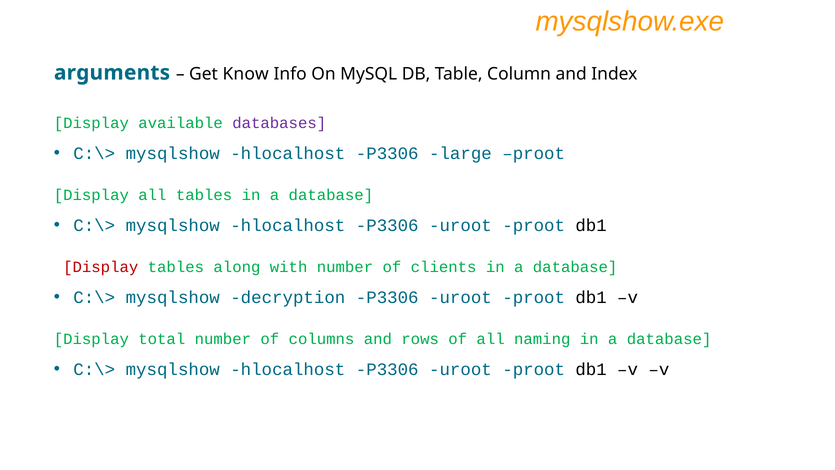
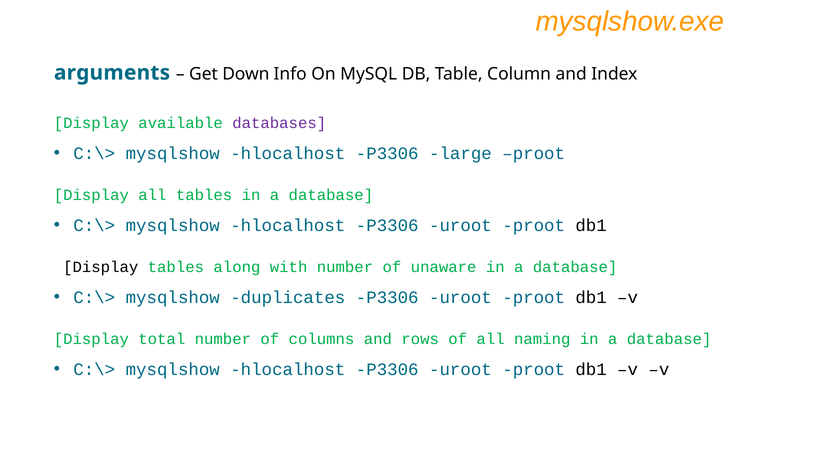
Know: Know -> Down (246, 74)
Display colour: red -> black (101, 267)
clients: clients -> unaware (444, 267)
decryption: decryption -> duplicates (288, 297)
